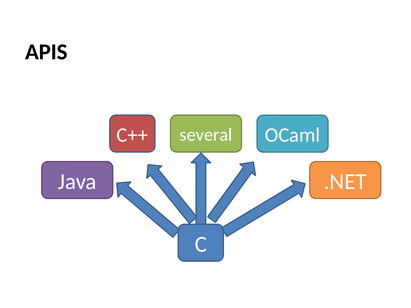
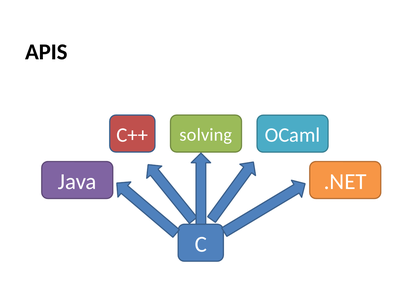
several: several -> solving (206, 135)
